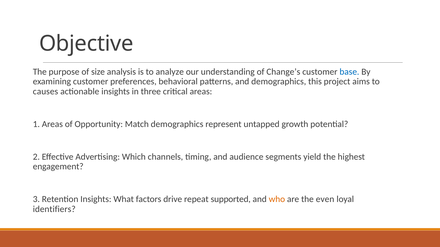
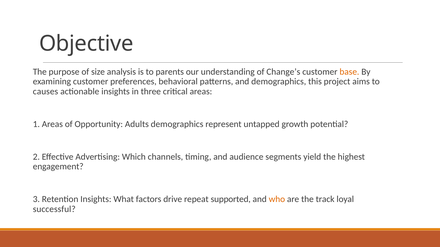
analyze: analyze -> parents (170, 72)
base colour: blue -> orange (349, 72)
Match: Match -> Adults (137, 124)
even: even -> track (325, 200)
identifiers: identifiers -> successful (54, 210)
